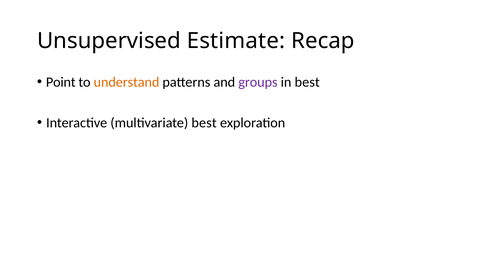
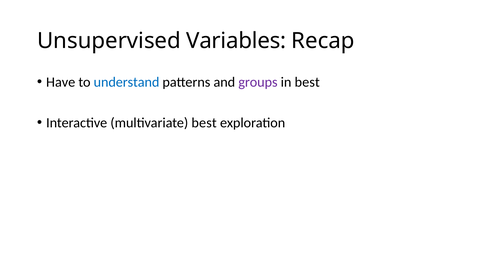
Estimate: Estimate -> Variables (236, 41)
Point: Point -> Have (61, 82)
understand colour: orange -> blue (127, 82)
